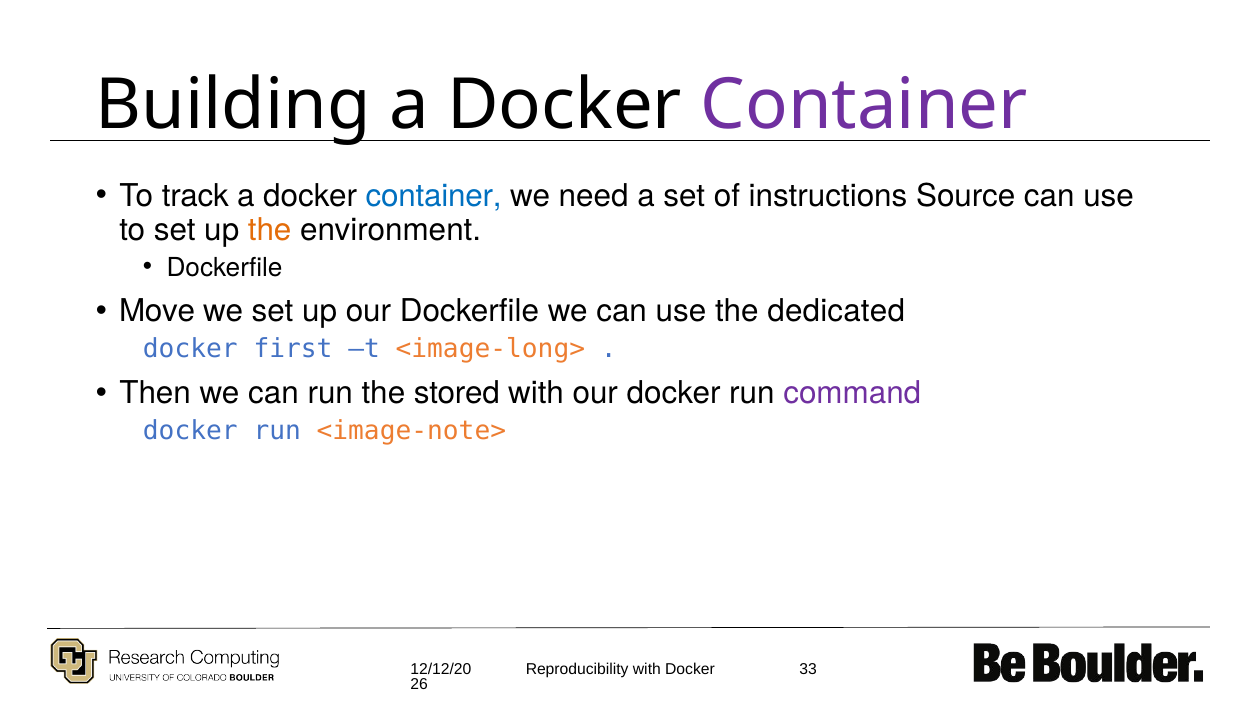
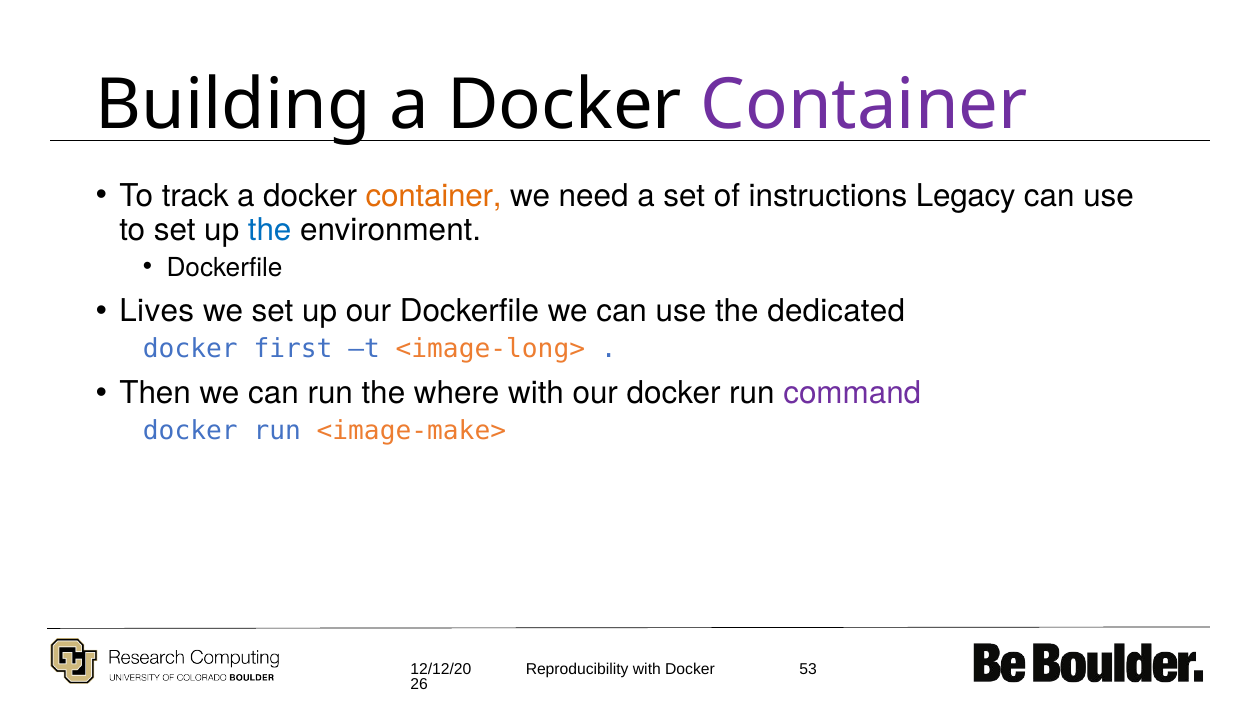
container colour: blue -> orange (434, 196)
Source: Source -> Legacy (966, 196)
the colour: orange -> blue (270, 230)
Move: Move -> Lives (157, 312)
stored: stored -> where (457, 393)
<image-note>: <image-note> -> <image-make> (411, 431)
33: 33 -> 53 (808, 669)
